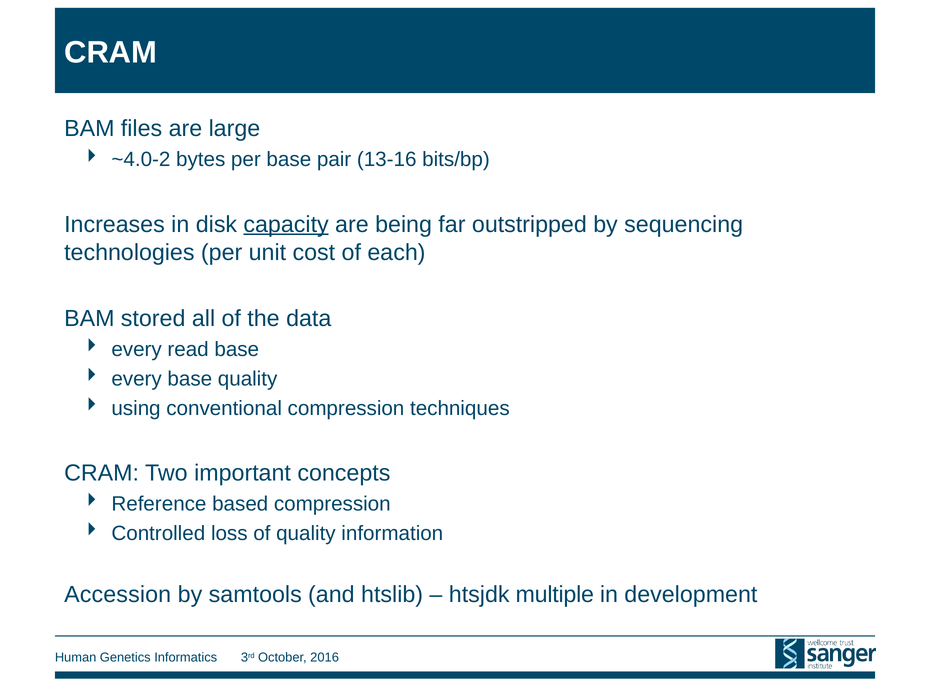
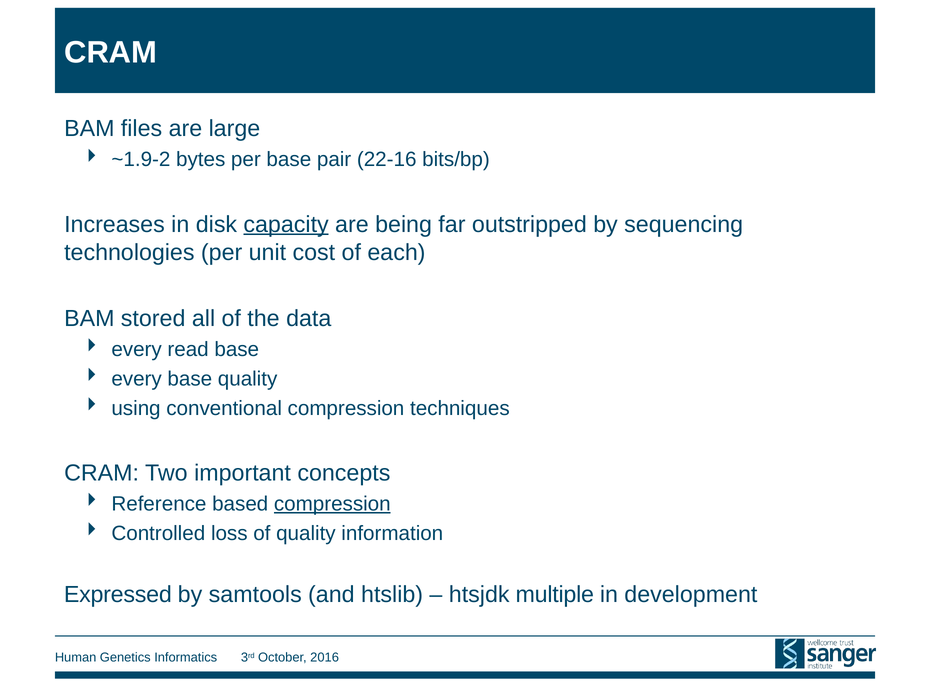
~4.0-2: ~4.0-2 -> ~1.9-2 (141, 160)
13-16: 13-16 -> 22-16 (387, 160)
compression underline: none -> present (332, 504)
Accession: Accession -> Expressed (118, 594)
